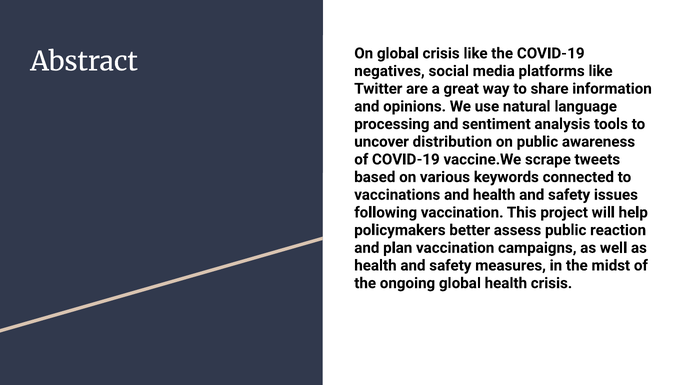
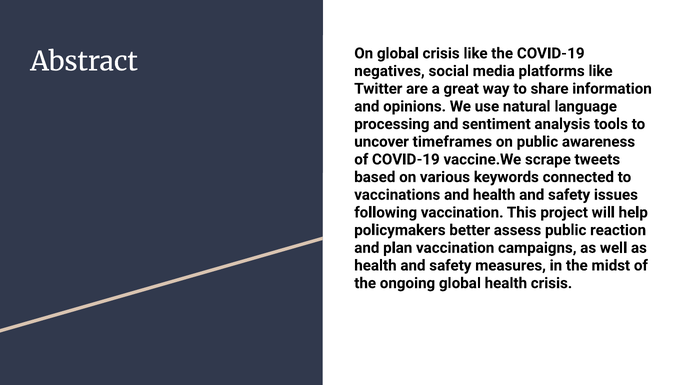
distribution: distribution -> timeframes (452, 142)
